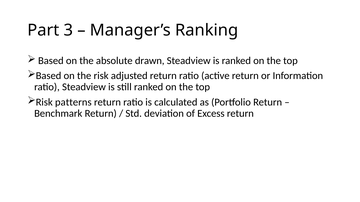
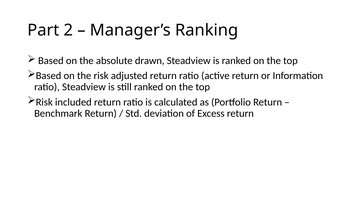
3: 3 -> 2 (68, 30)
patterns: patterns -> included (73, 102)
